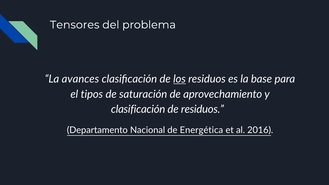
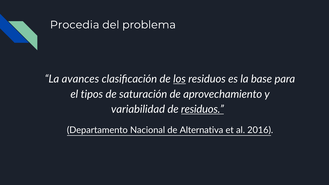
Tensores: Tensores -> Procedia (75, 25)
clasificación: clasificación -> variabilidad (138, 109)
residuos underline: none -> present (202, 109)
Energética: Energética -> Alternativa (201, 130)
